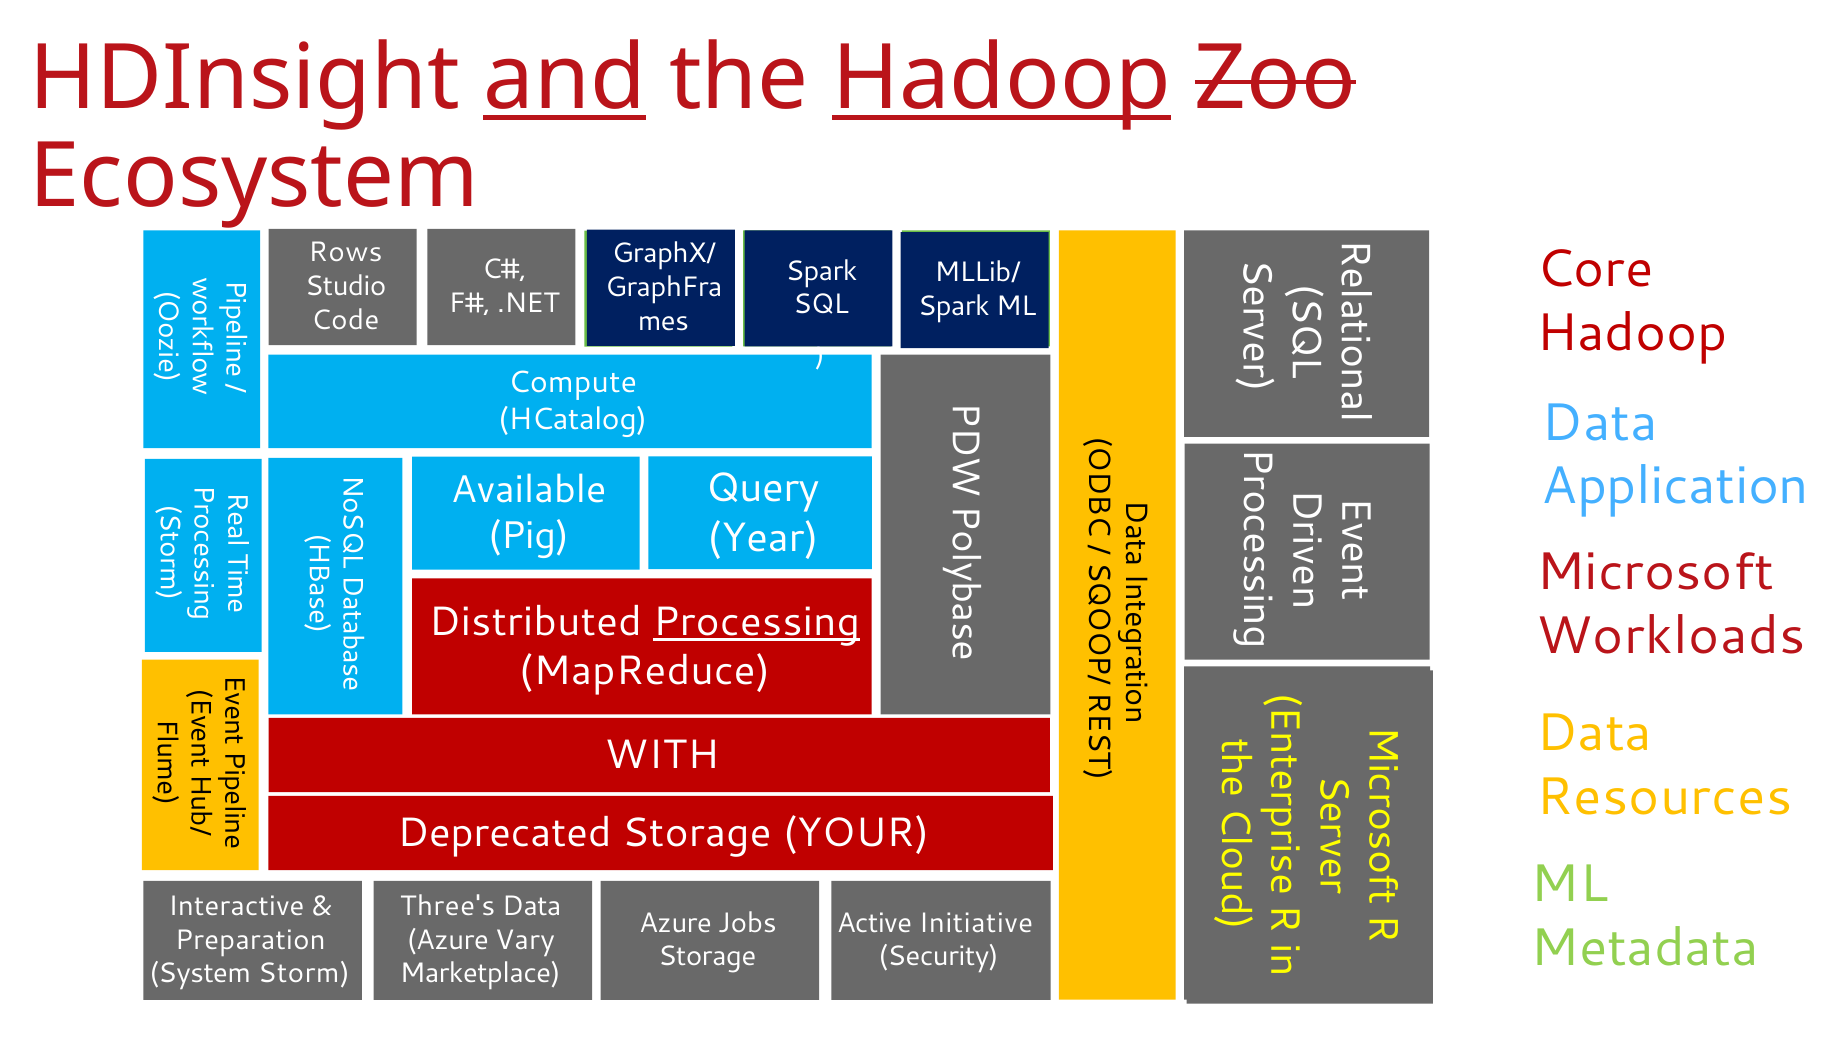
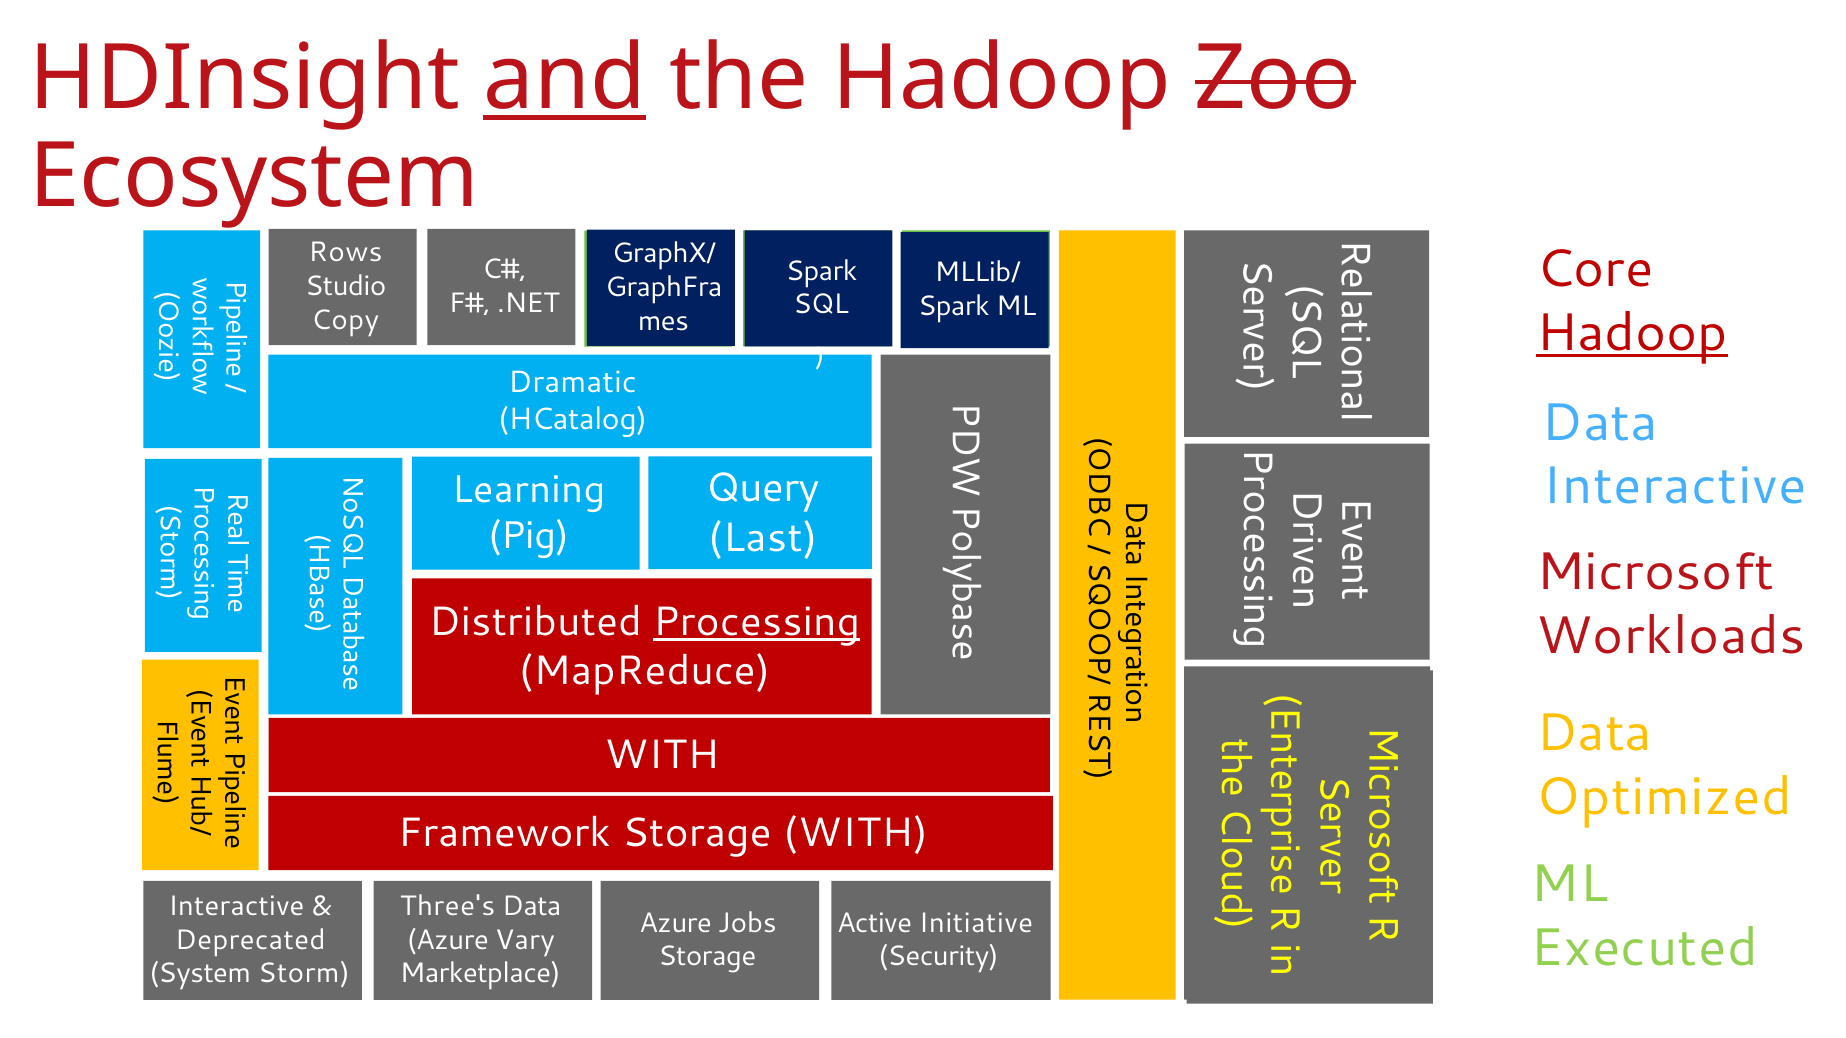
Hadoop underline: present -> none (1001, 79)
Code: Code -> Copy (345, 320)
Hadoop underline: none -> present (1632, 333)
Compute: Compute -> Dramatic (573, 383)
Application: Application -> Interactive (1675, 486)
Available: Available -> Learning (528, 490)
Year: Year -> Last (763, 538)
Resources: Resources -> Optimized (1664, 797)
Deprecated: Deprecated -> Framework (504, 833)
Storage YOUR: YOUR -> WITH (856, 833)
Metadata: Metadata -> Executed (1644, 948)
Preparation: Preparation -> Deprecated (250, 940)
